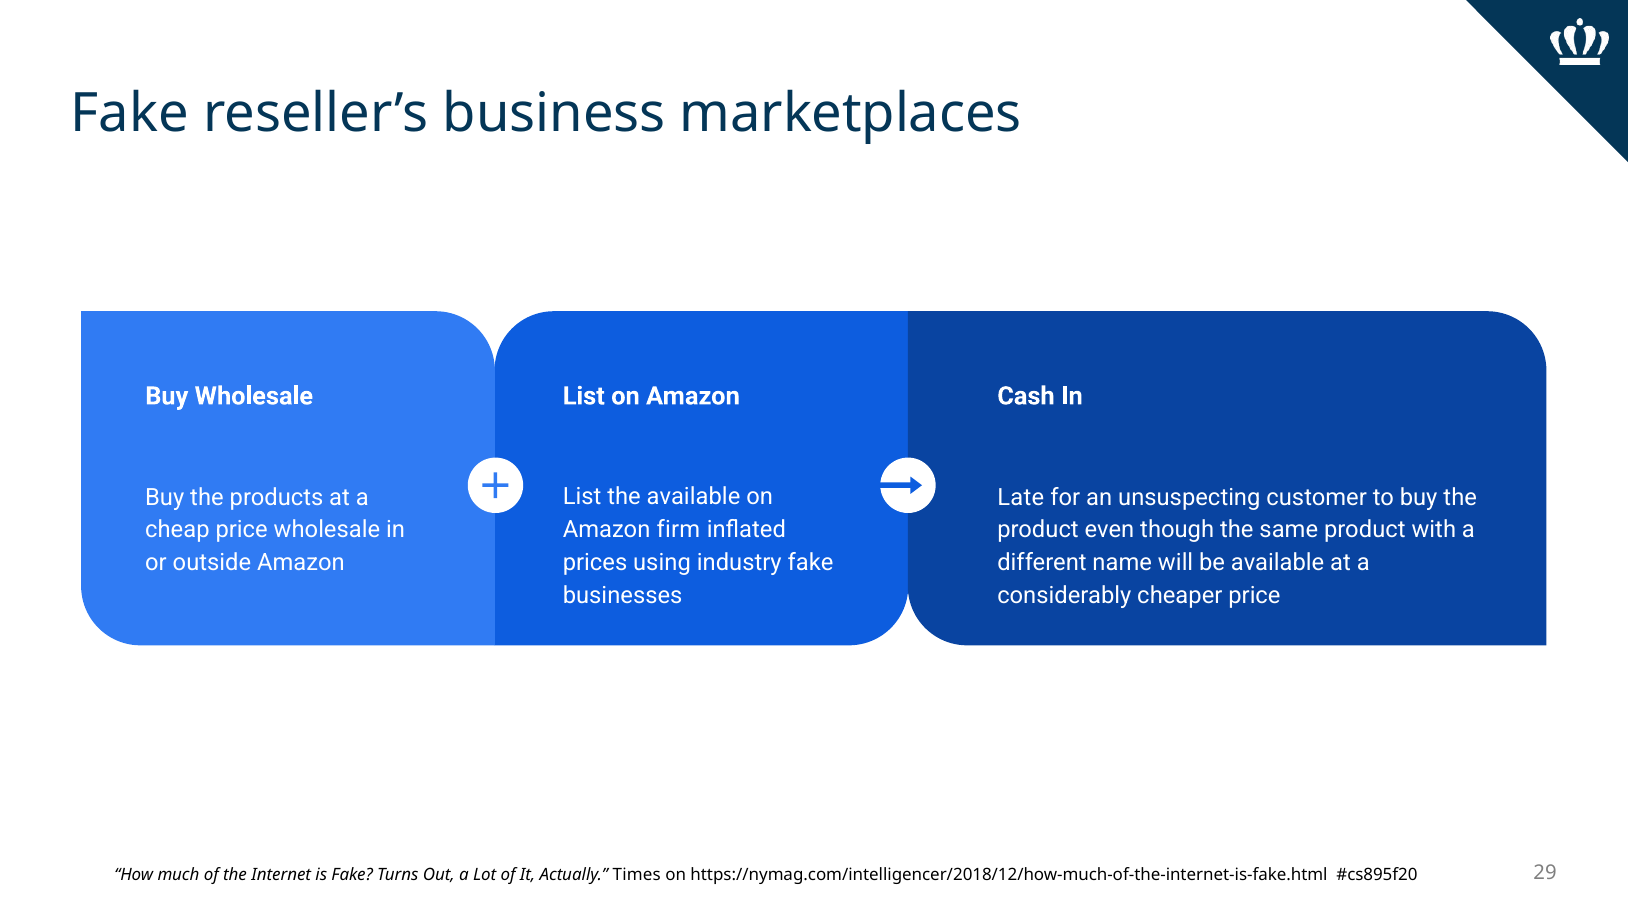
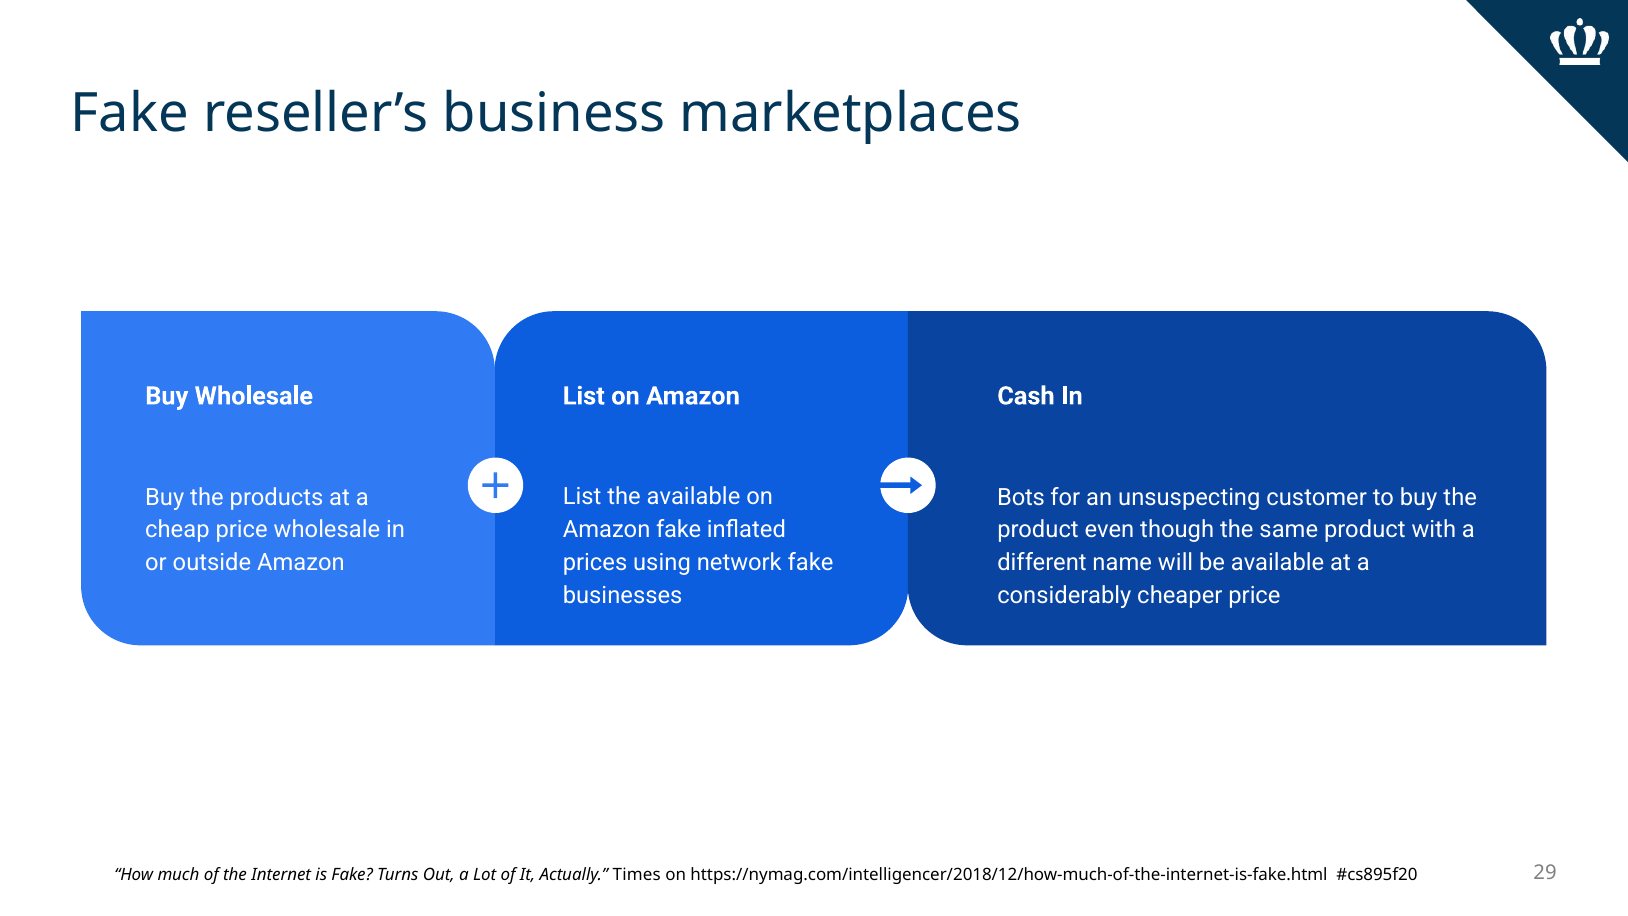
Late: Late -> Bots (1021, 497)
Amazon firm: firm -> fake (679, 530)
industry: industry -> network (739, 562)
